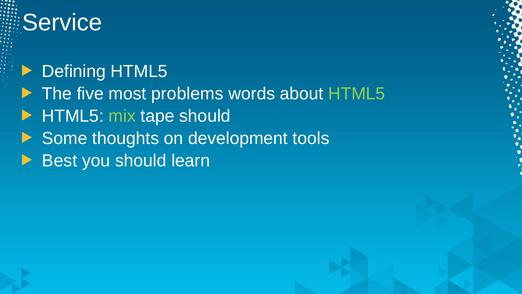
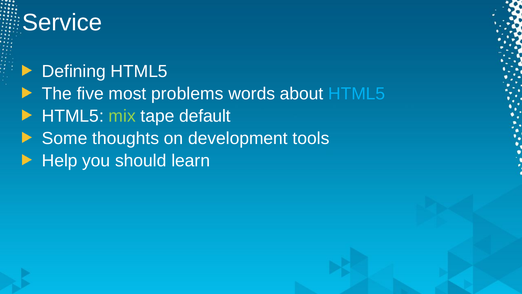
HTML5 colour: light green -> light blue (357, 94)
tape should: should -> default (205, 116)
Best: Best -> Help (60, 160)
